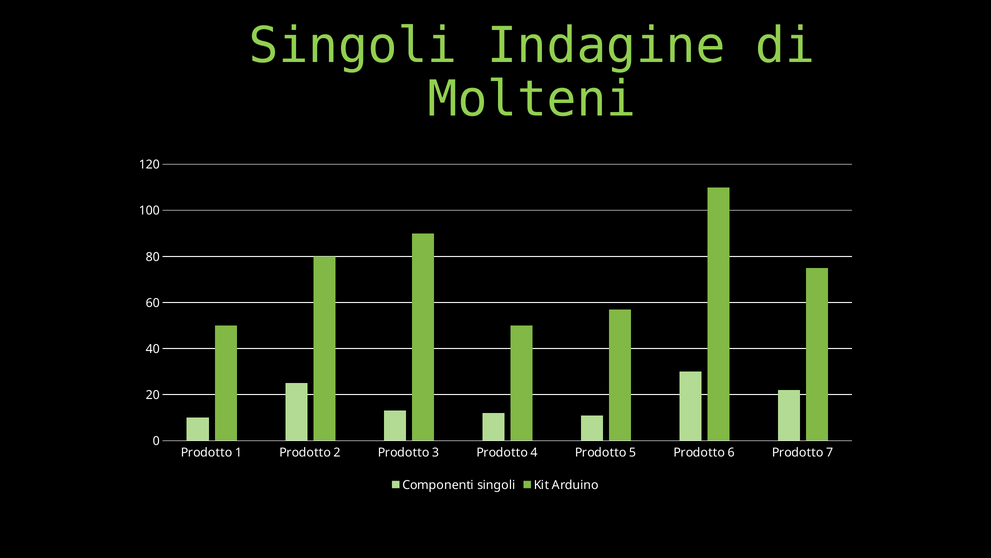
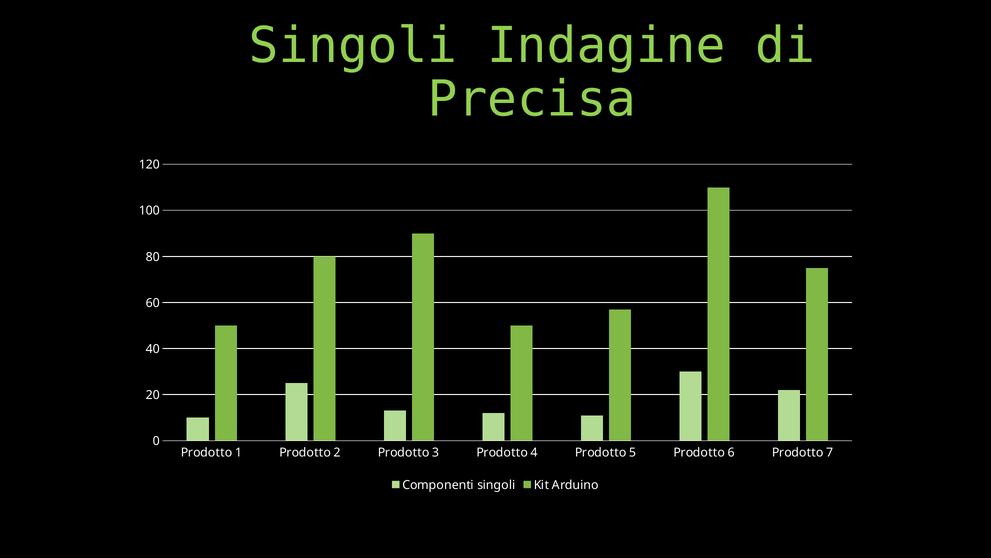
Molteni: Molteni -> Precisa (532, 99)
